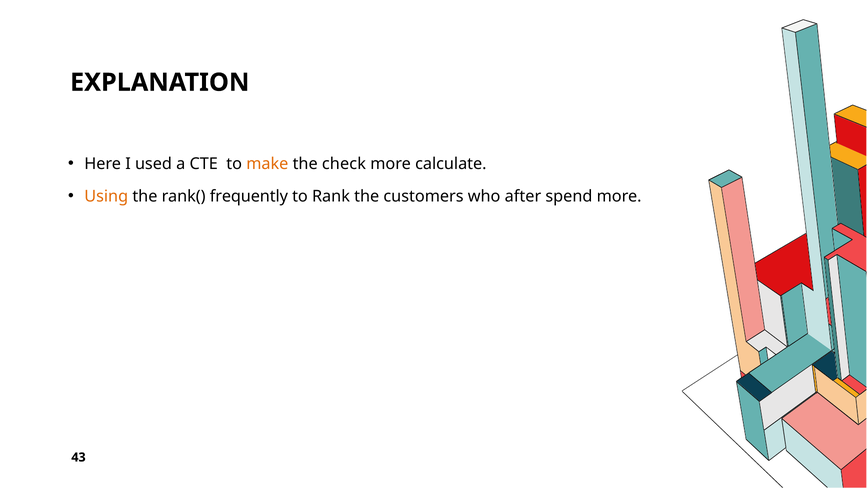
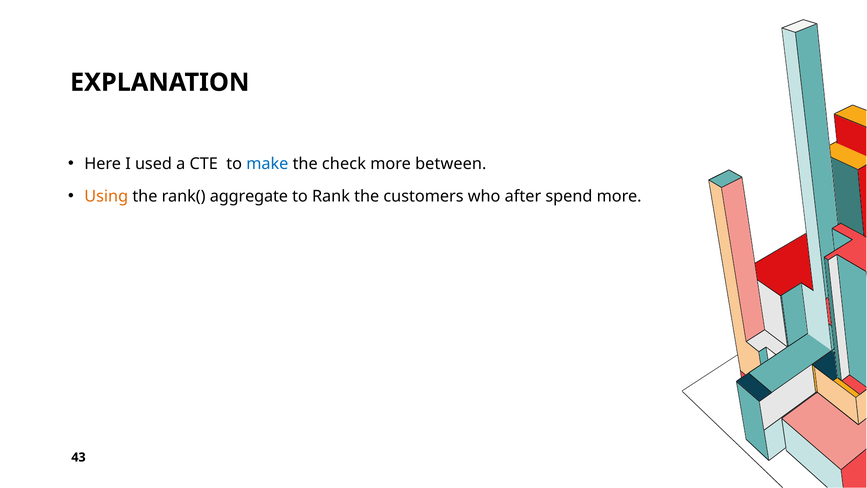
make colour: orange -> blue (267, 164)
calculate: calculate -> between (451, 164)
frequently: frequently -> aggregate (249, 196)
